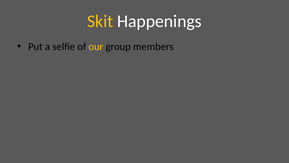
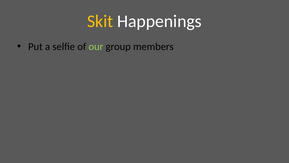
our colour: yellow -> light green (96, 46)
